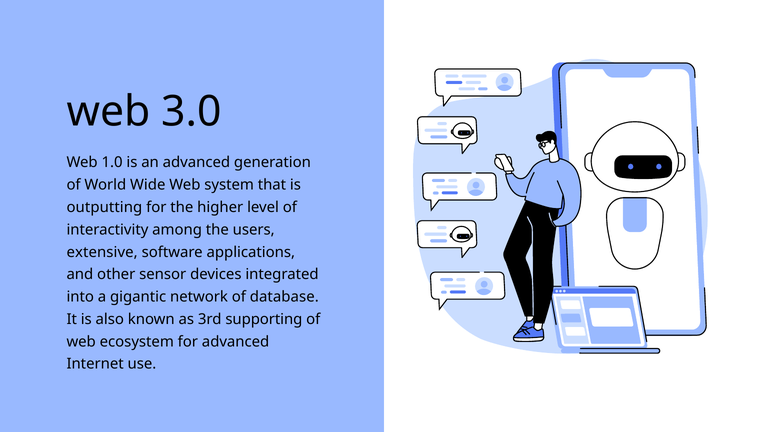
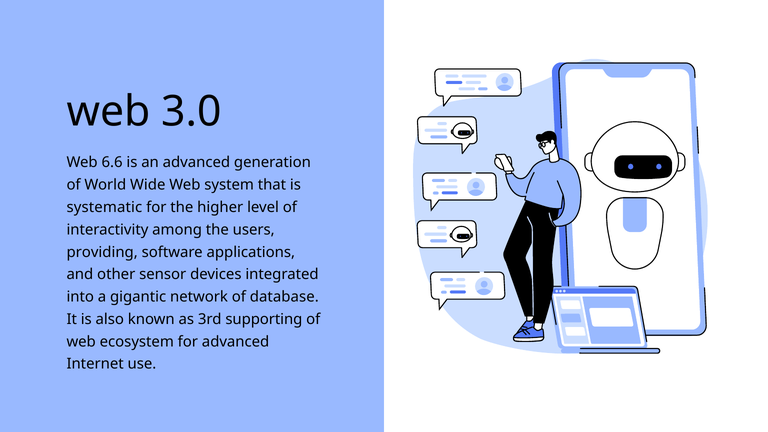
1.0: 1.0 -> 6.6 (112, 163)
outputting: outputting -> systematic (104, 207)
extensive: extensive -> providing (102, 252)
